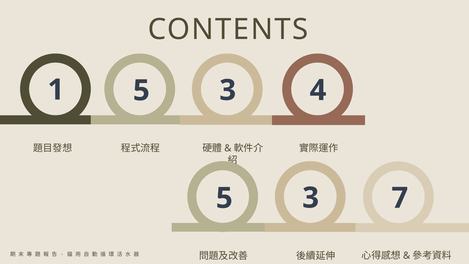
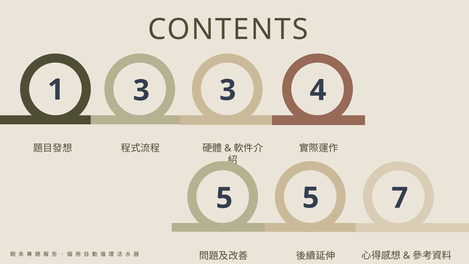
1 5: 5 -> 3 (141, 91)
3: 3 -> 5 (311, 198)
